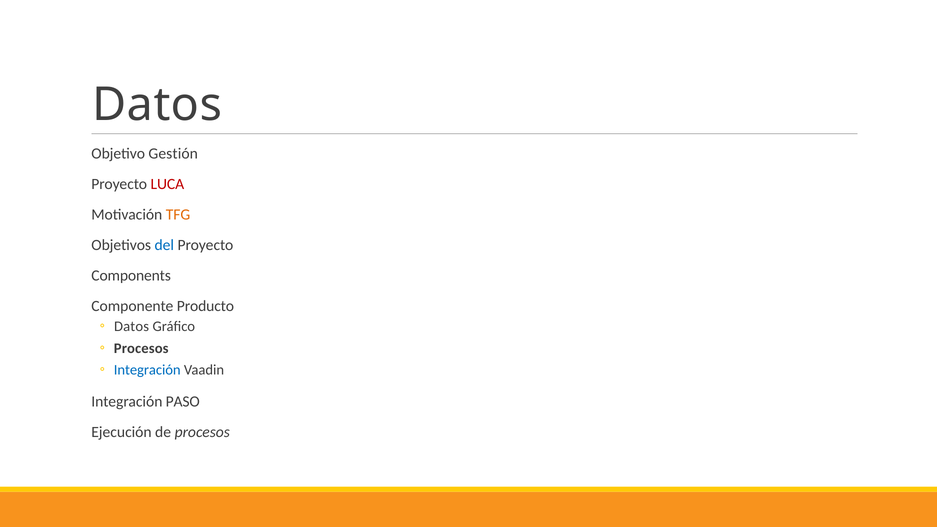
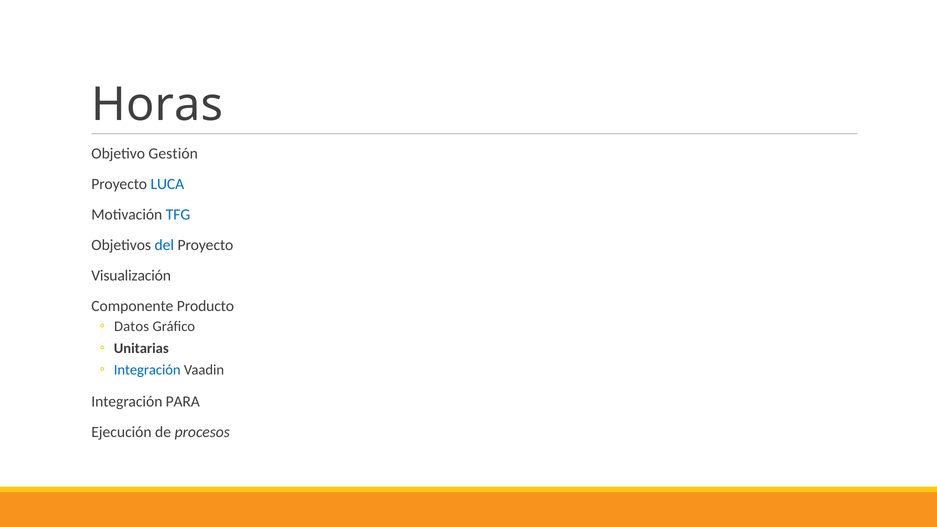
Datos: Datos -> Horas (157, 105)
LUCA colour: red -> blue (167, 184)
TFG colour: orange -> blue (178, 215)
Components: Components -> Visualización (131, 276)
Procesos: Procesos -> Unitarias (141, 348)
PASO: PASO -> PARA (183, 402)
